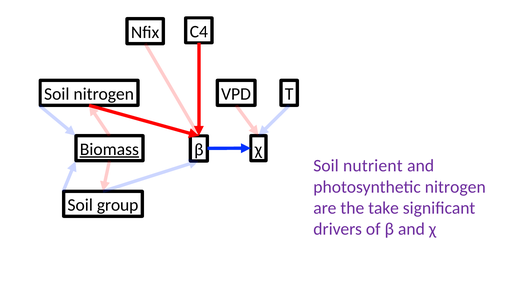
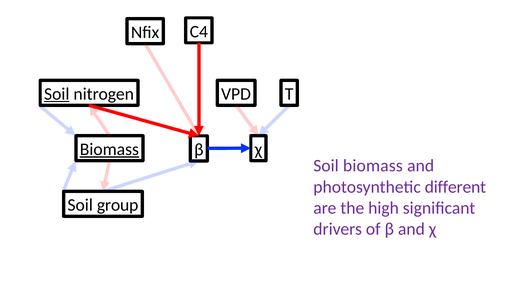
Soil underline: none -> present (57, 94)
Soil nutrient: nutrient -> biomass (373, 166)
photosynthetic nitrogen: nitrogen -> different (455, 187)
take: take -> high (384, 208)
